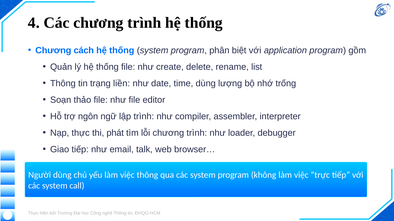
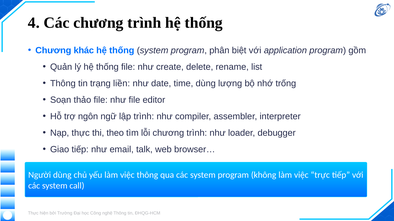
cách: cách -> khác (84, 51)
phát: phát -> theo (115, 133)
